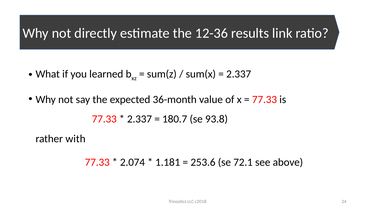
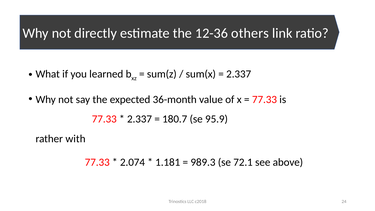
results: results -> others (250, 33)
93.8: 93.8 -> 95.9 (216, 119)
253.6: 253.6 -> 989.3 (203, 162)
